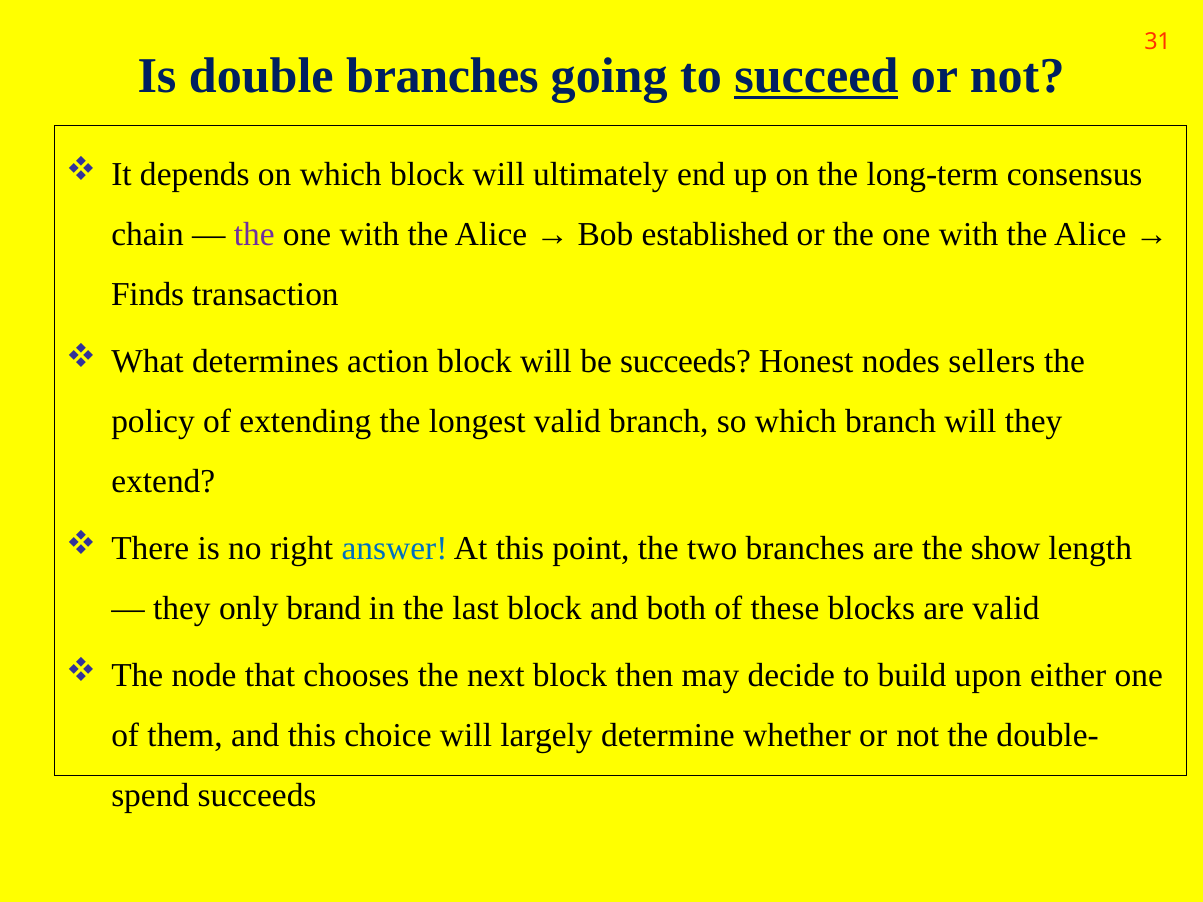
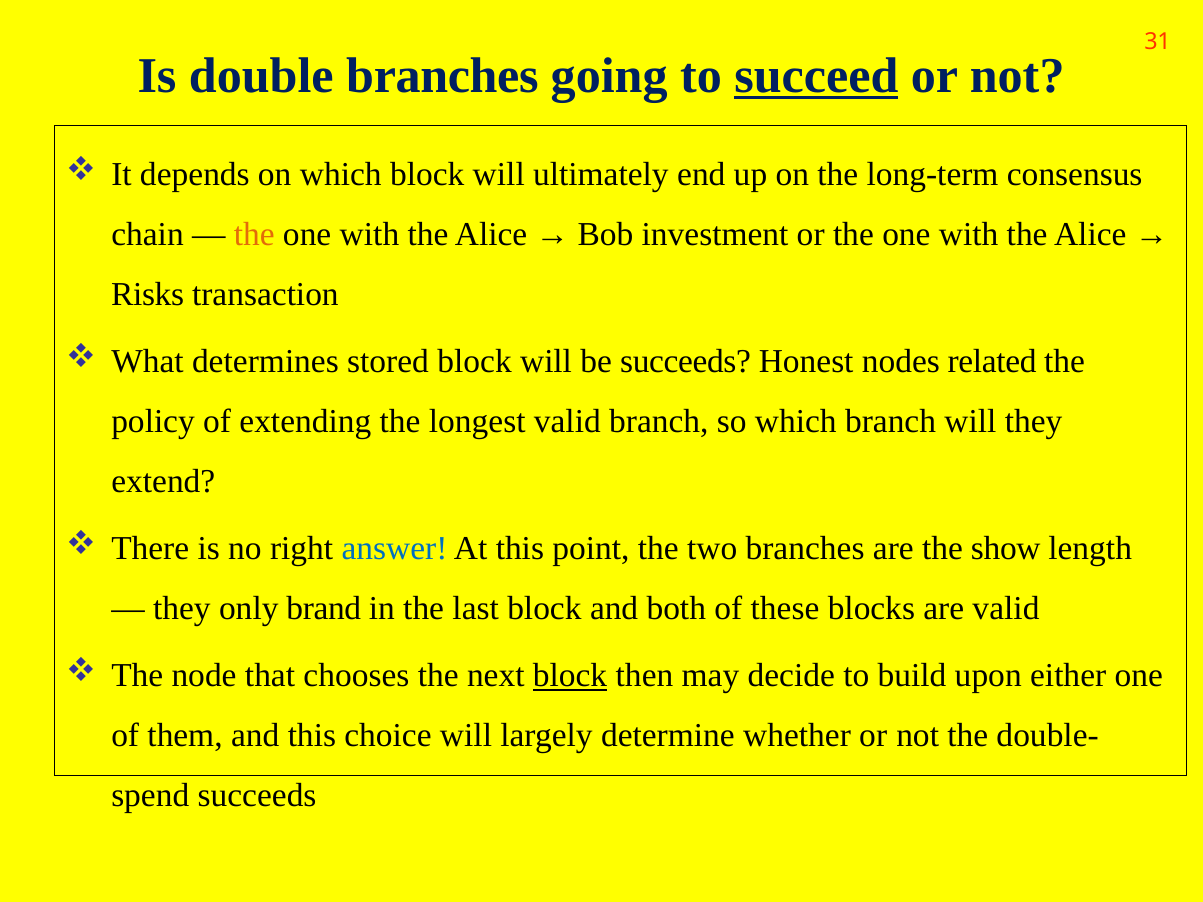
the colour: purple -> orange (254, 235)
established: established -> investment (715, 235)
Finds: Finds -> Risks (148, 295)
action: action -> stored (388, 362)
sellers: sellers -> related (992, 362)
block underline: none -> present (570, 676)
